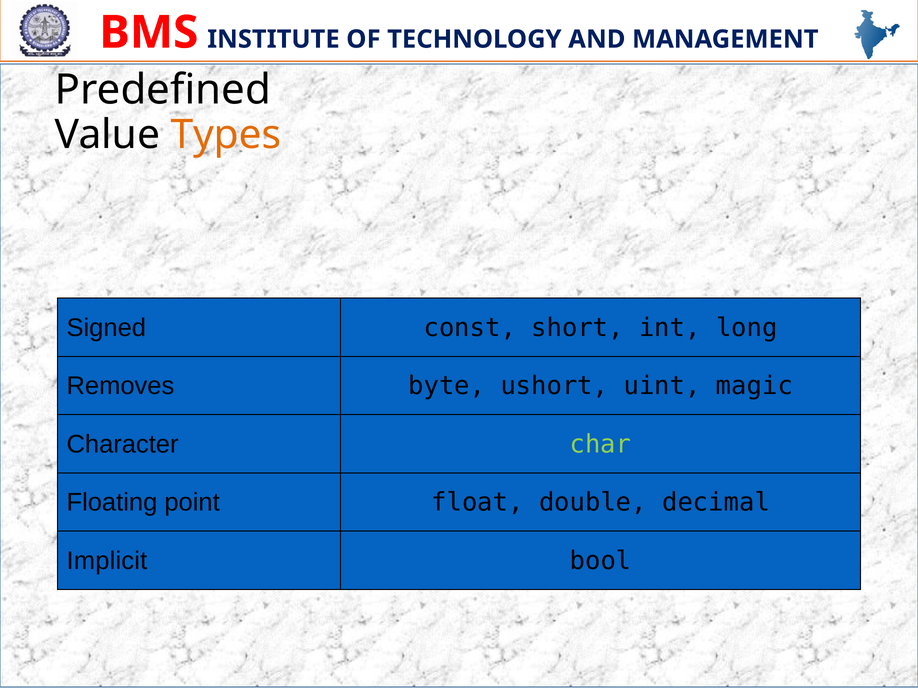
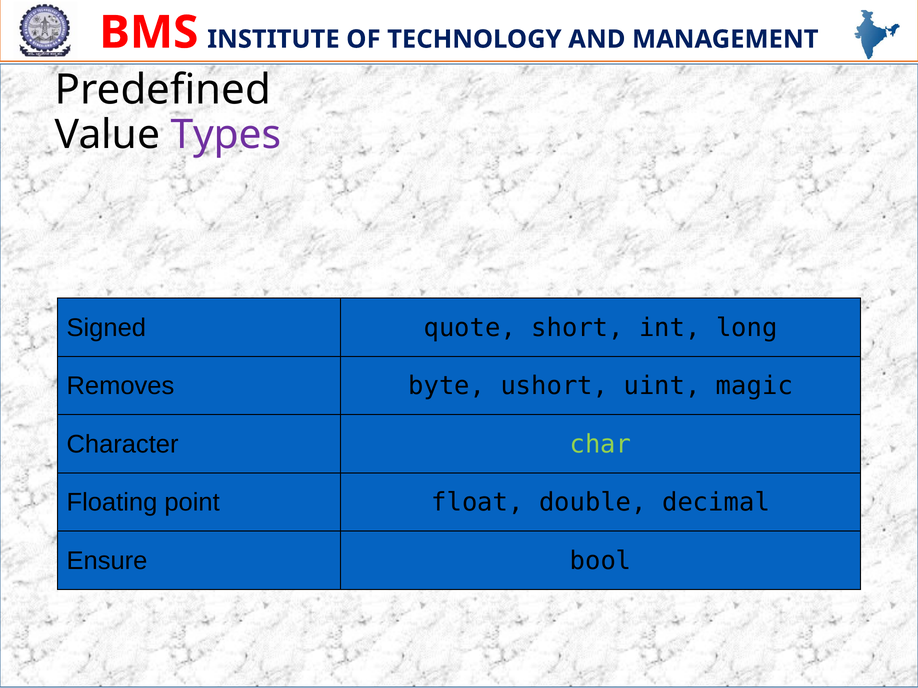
Types colour: orange -> purple (226, 135)
const: const -> quote (470, 328)
Implicit: Implicit -> Ensure (107, 561)
